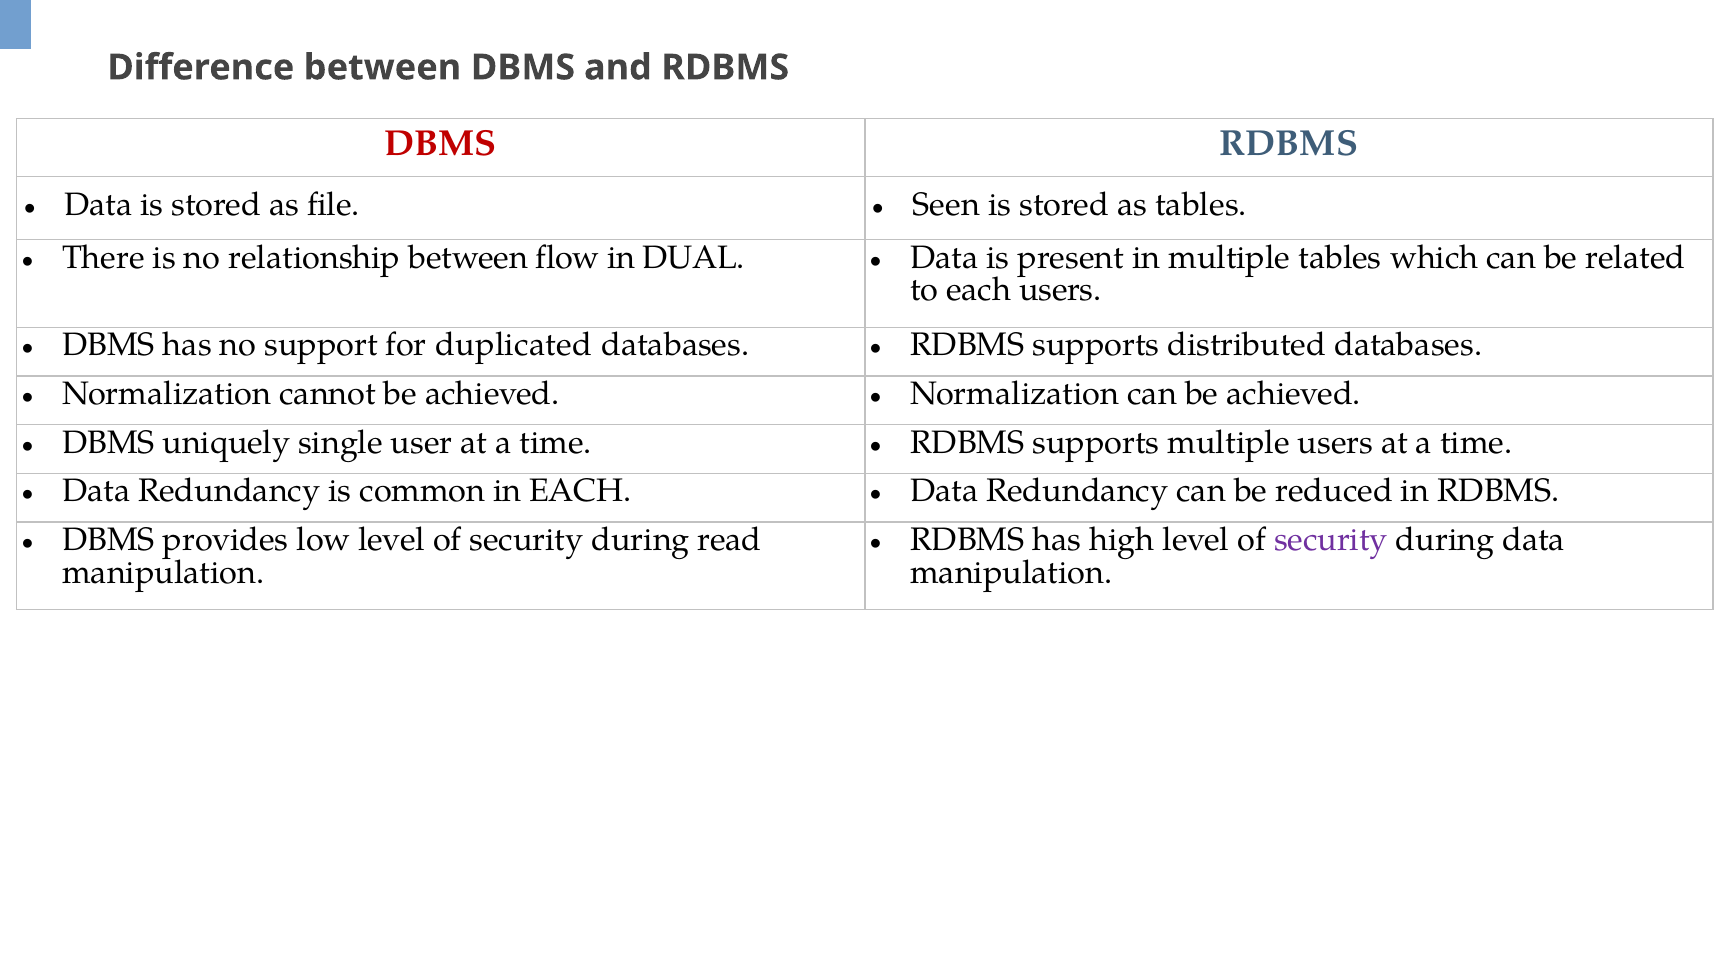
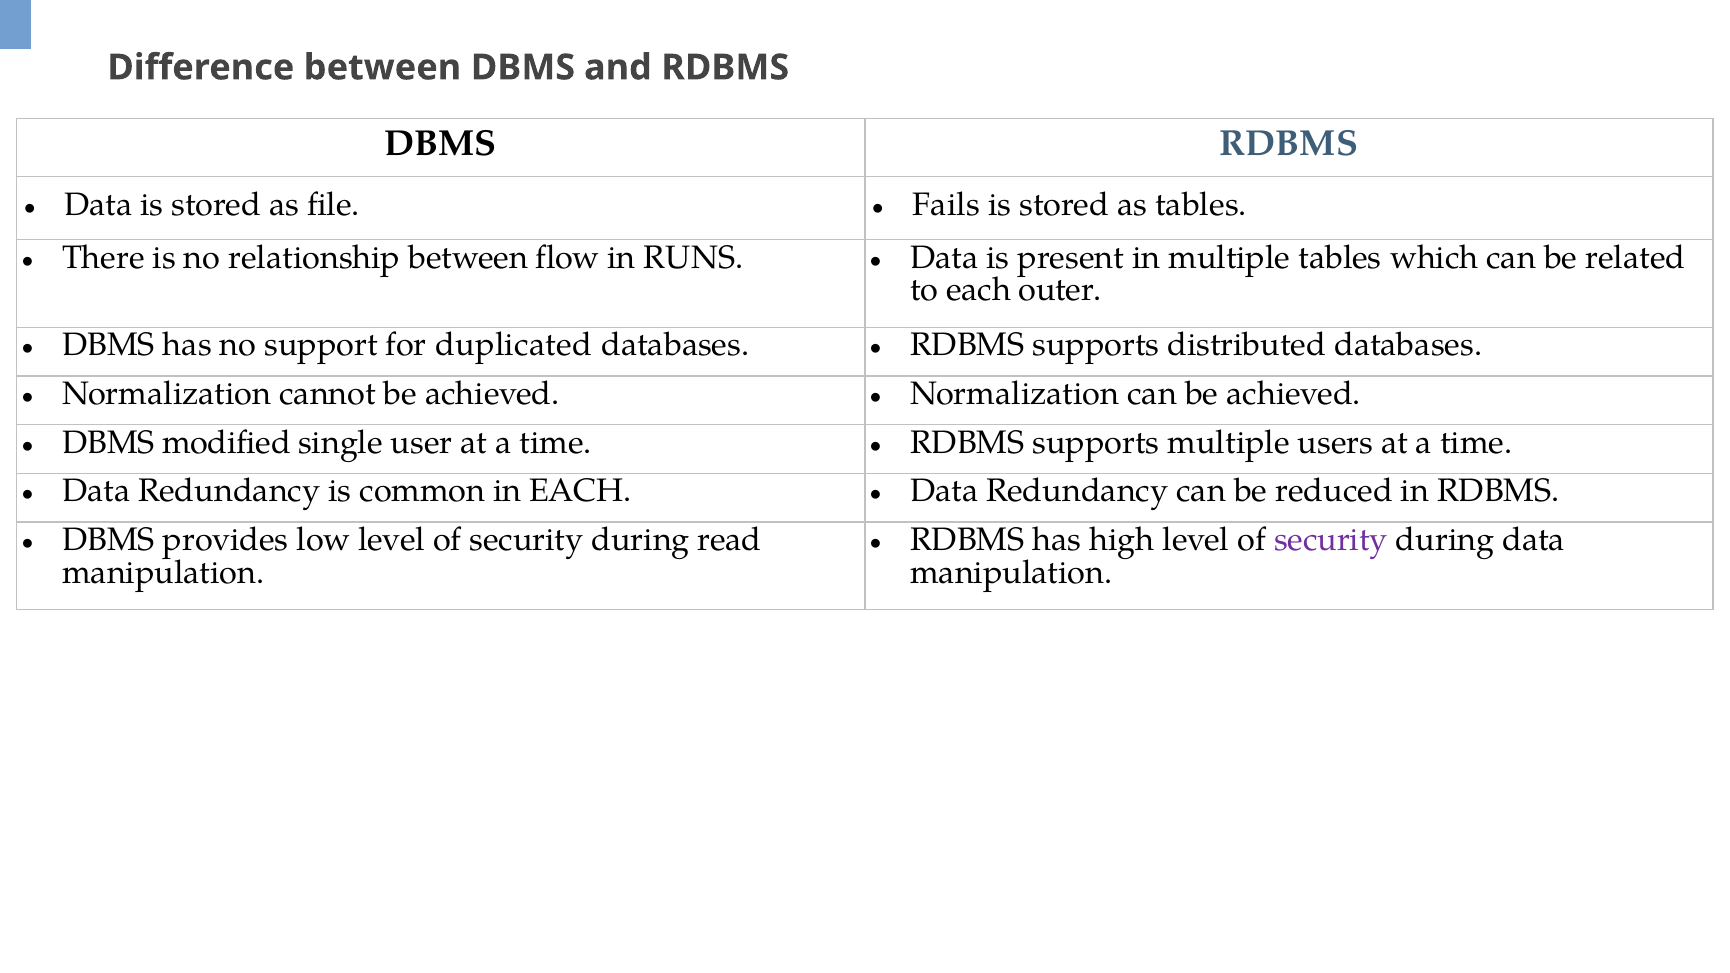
DBMS colour: red -> black (441, 144)
Seen: Seen -> Fails (946, 205)
DUAL: DUAL -> RUNS (694, 257)
each users: users -> outer (1060, 290)
uniquely: uniquely -> modified (227, 442)
